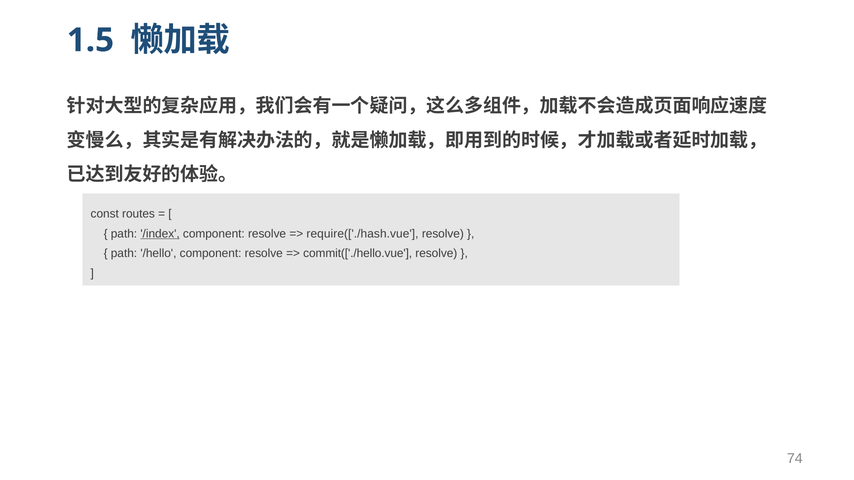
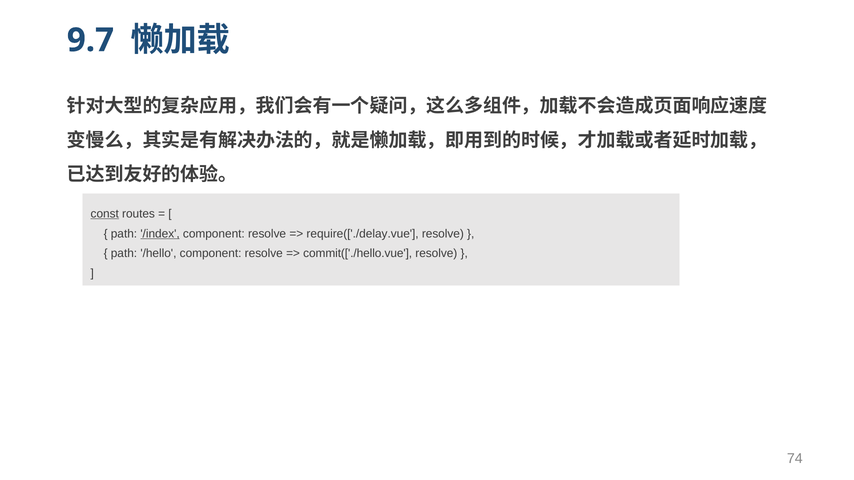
1.5: 1.5 -> 9.7 (90, 40)
const underline: none -> present (105, 214)
require(['./hash.vue: require(['./hash.vue -> require(['./delay.vue (363, 234)
